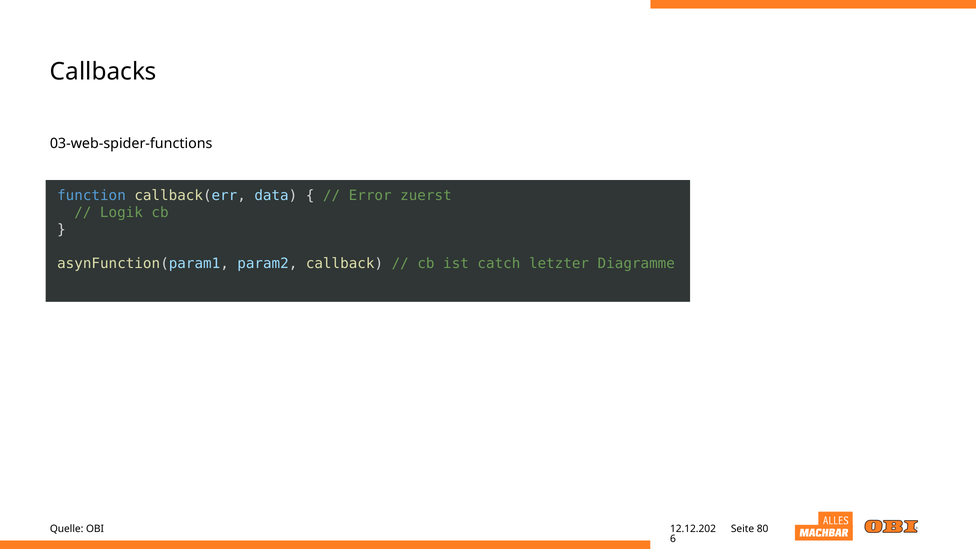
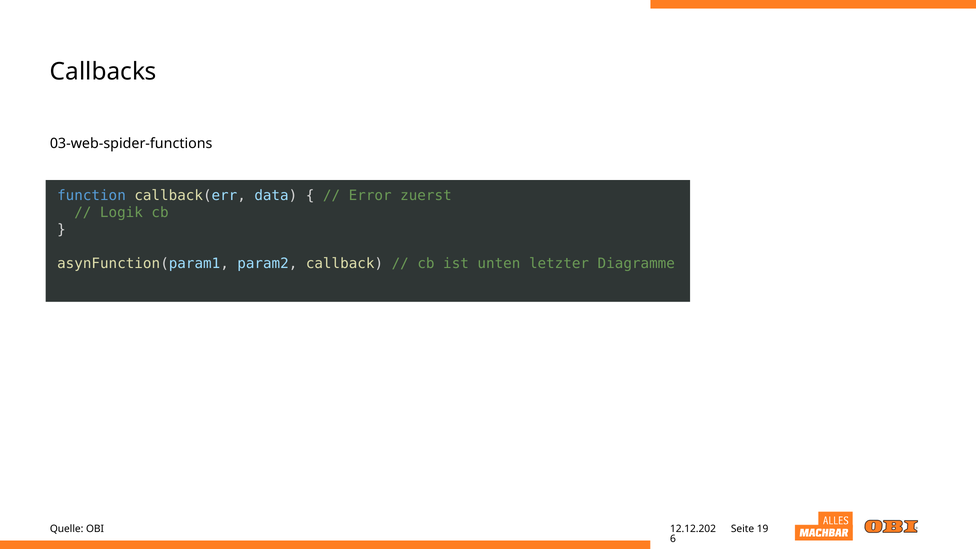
catch: catch -> unten (499, 264)
80: 80 -> 19 (763, 529)
